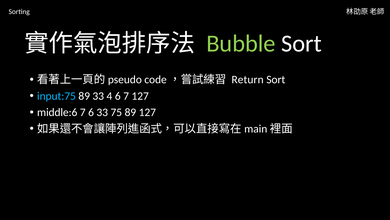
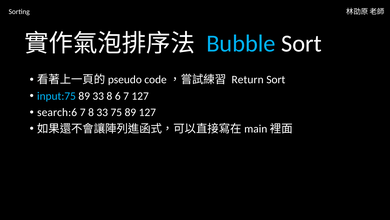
Bubble colour: light green -> light blue (241, 43)
33 4: 4 -> 8 (109, 96)
middle:6: middle:6 -> search:6 (57, 112)
7 6: 6 -> 8 (91, 112)
